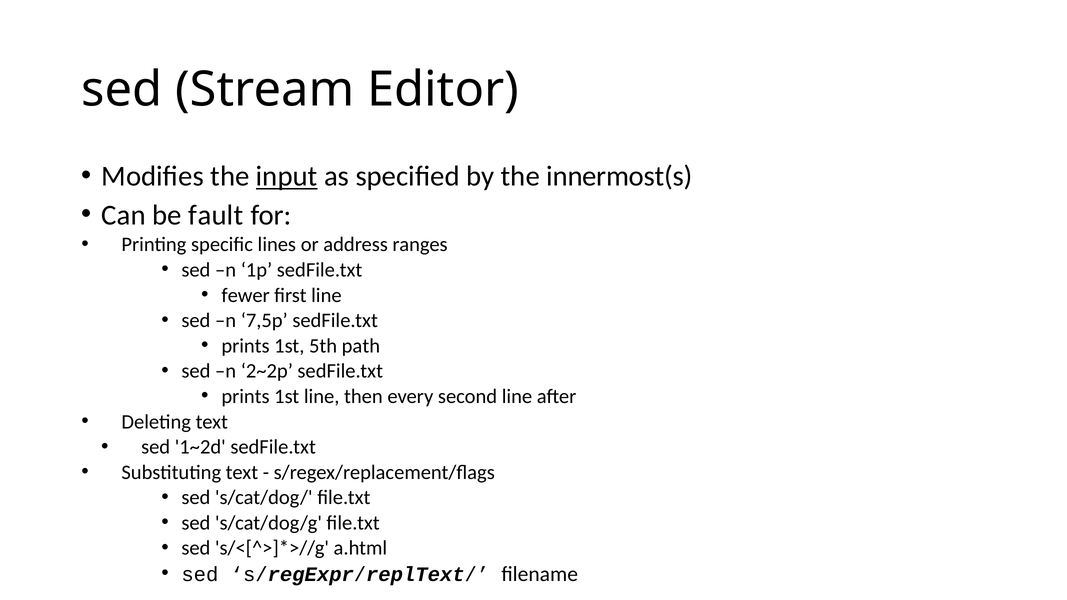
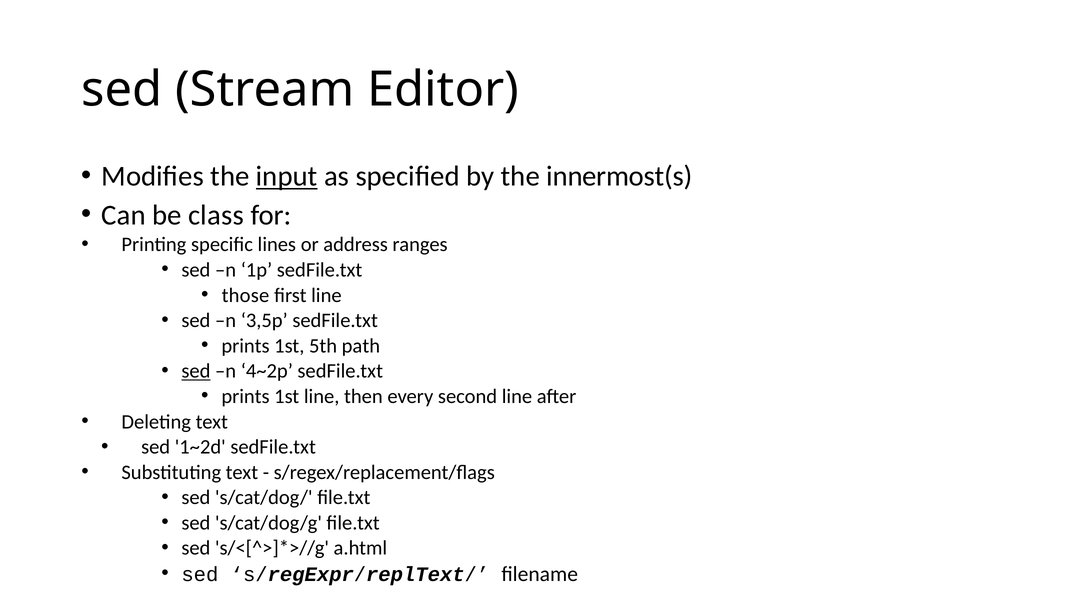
fault: fault -> class (216, 215)
fewer: fewer -> those (245, 295)
7,5p: 7,5p -> 3,5p (264, 321)
sed underline: none -> present (196, 371)
2~2p: 2~2p -> 4~2p (267, 371)
